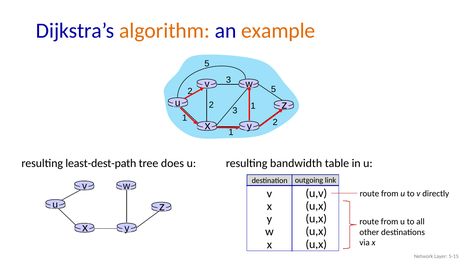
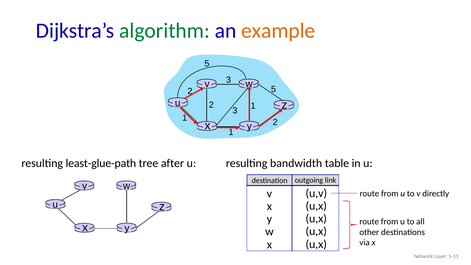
algorithm colour: orange -> green (164, 31)
least-dest-path: least-dest-path -> least-glue-path (101, 163)
does: does -> after (172, 163)
